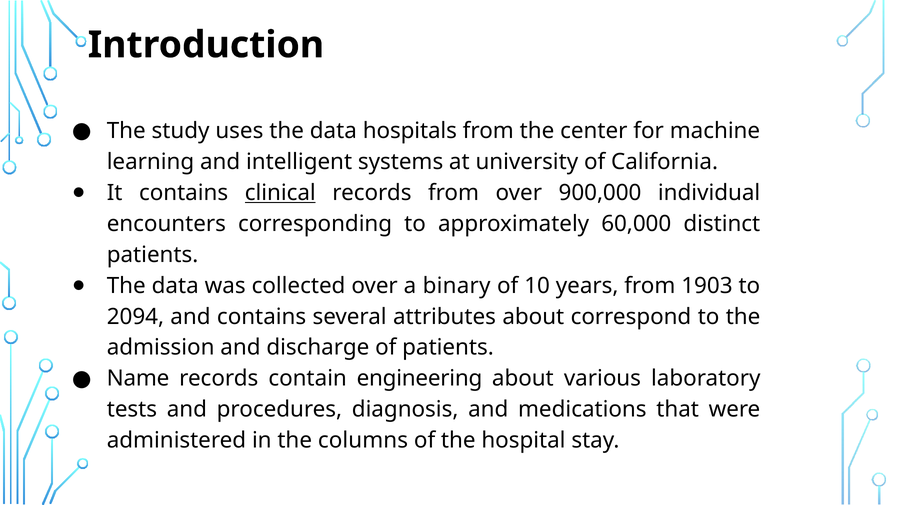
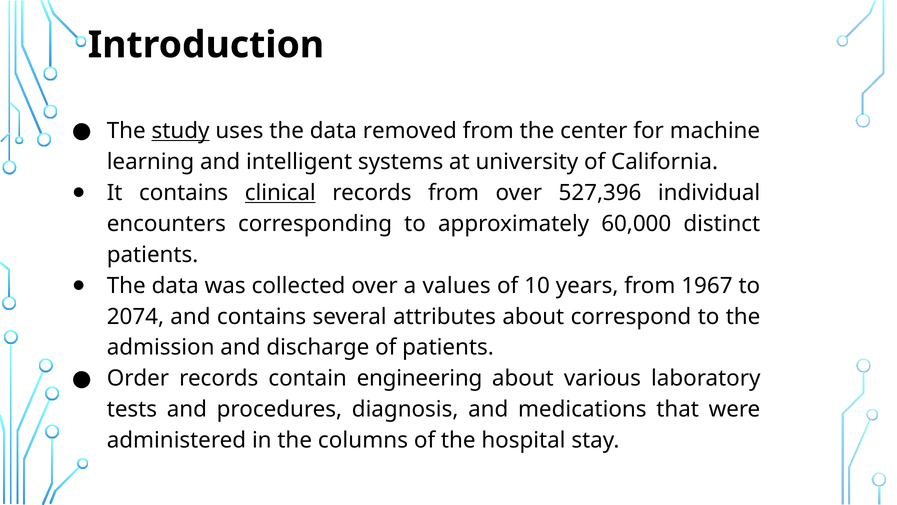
study underline: none -> present (181, 131)
hospitals: hospitals -> removed (410, 131)
900,000: 900,000 -> 527,396 (600, 193)
binary: binary -> values (457, 285)
1903: 1903 -> 1967 (707, 285)
2094: 2094 -> 2074 (135, 316)
Name: Name -> Order (138, 378)
